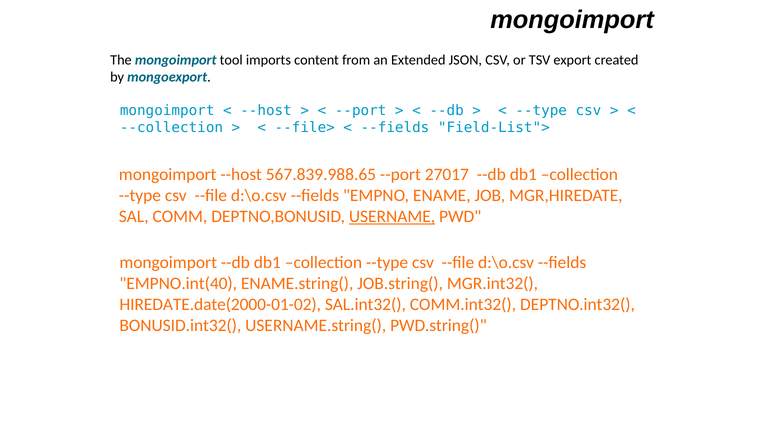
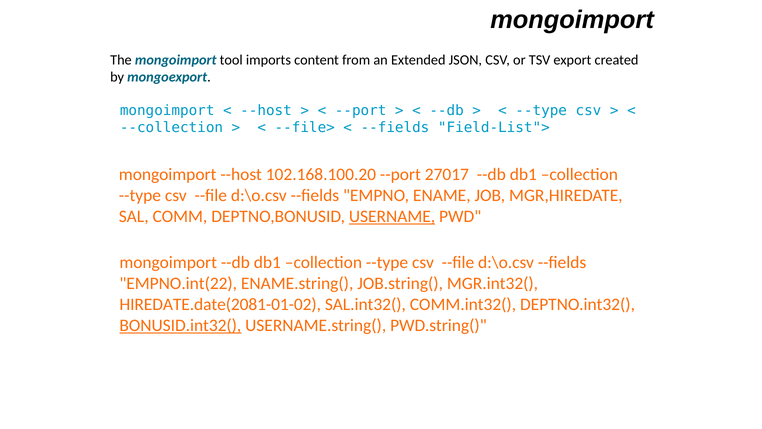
567.839.988.65: 567.839.988.65 -> 102.168.100.20 (321, 174)
EMPNO.int(40: EMPNO.int(40 -> EMPNO.int(22 (178, 283)
HIREDATE.date(2000-01-02: HIREDATE.date(2000-01-02 -> HIREDATE.date(2081-01-02 (220, 304)
BONUSID.int32( underline: none -> present (180, 325)
